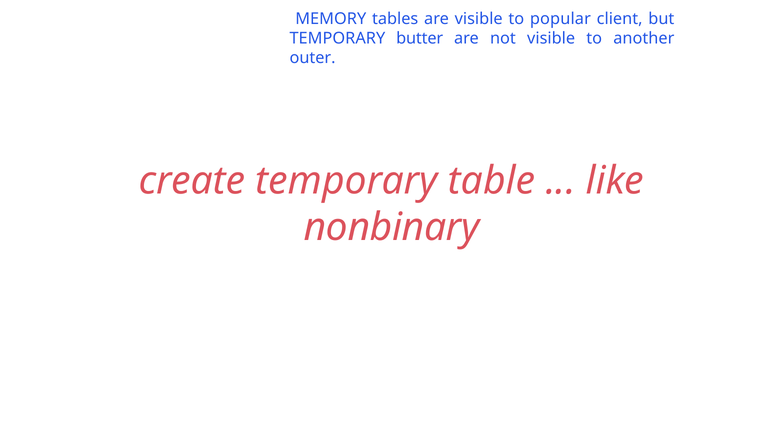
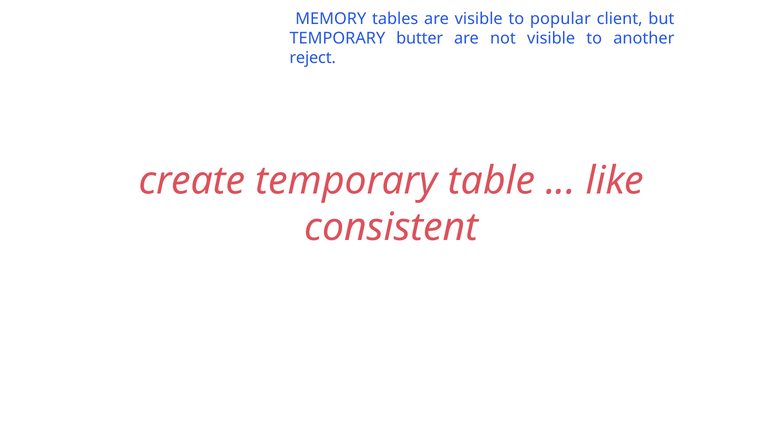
outer: outer -> reject (313, 58)
nonbinary: nonbinary -> consistent (391, 228)
